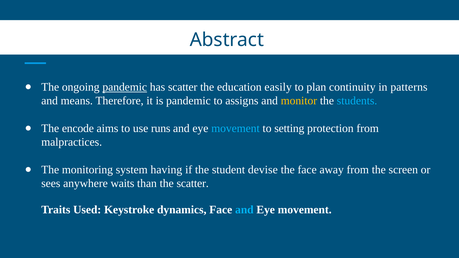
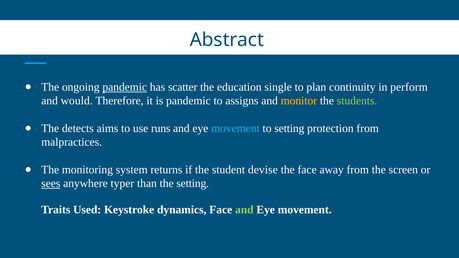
easily: easily -> single (278, 87)
patterns: patterns -> perform (409, 87)
means: means -> would (77, 101)
students colour: light blue -> light green (357, 101)
encode: encode -> detects (78, 128)
having: having -> returns (166, 170)
sees underline: none -> present (51, 183)
waits: waits -> typer (122, 183)
the scatter: scatter -> setting (193, 183)
and colour: light blue -> light green (244, 210)
